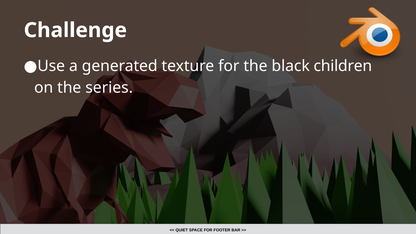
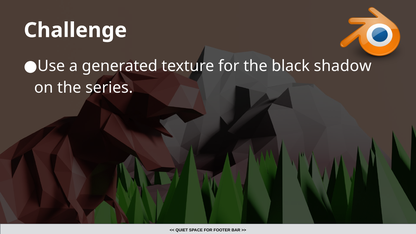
children: children -> shadow (343, 66)
